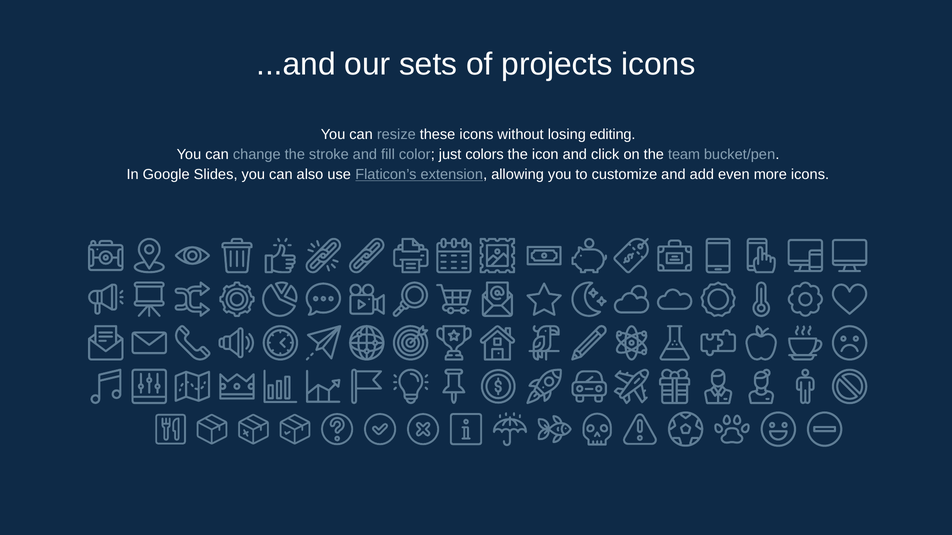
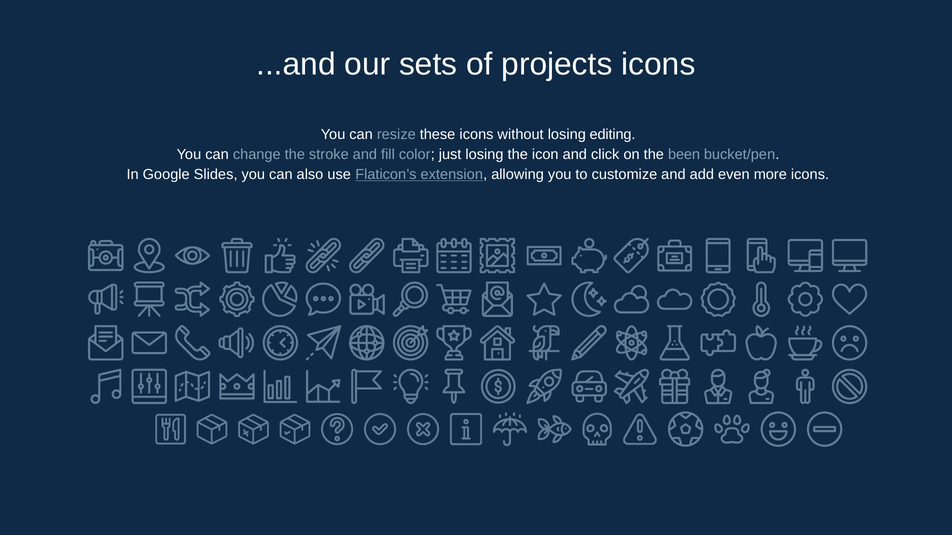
just colors: colors -> losing (484, 154)
team: team -> been (684, 154)
